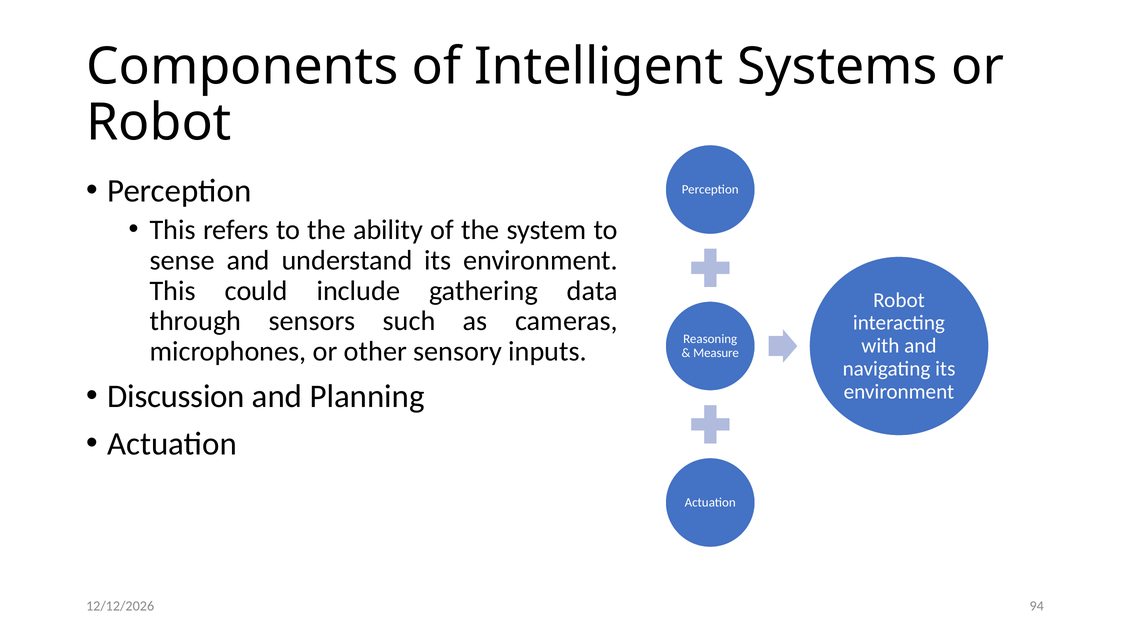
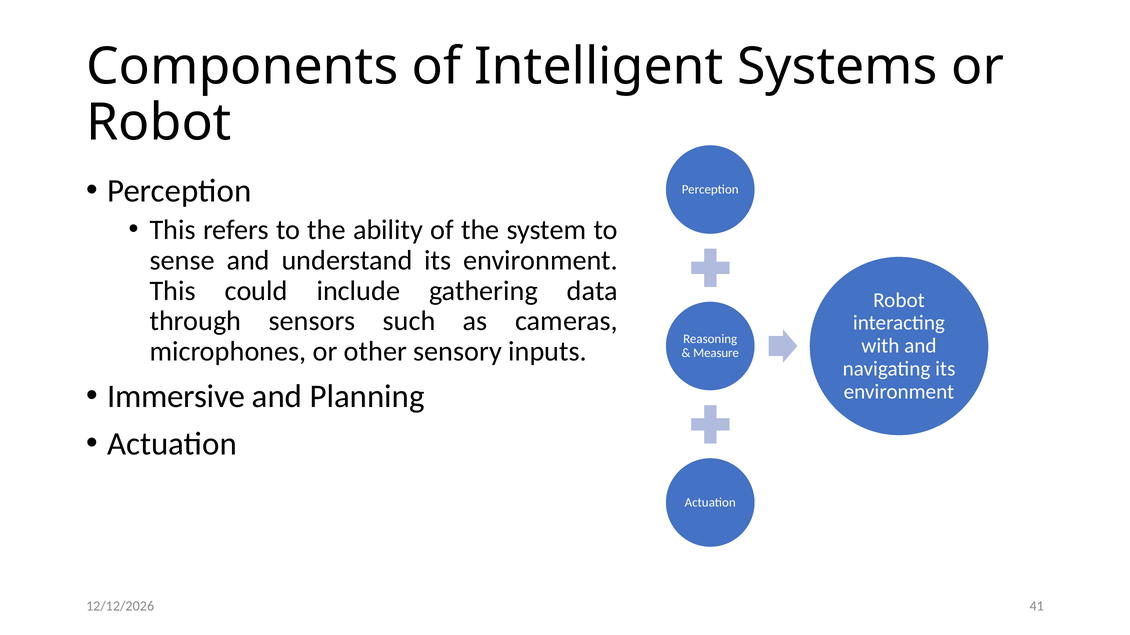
Discussion: Discussion -> Immersive (176, 397)
94: 94 -> 41 (1037, 607)
